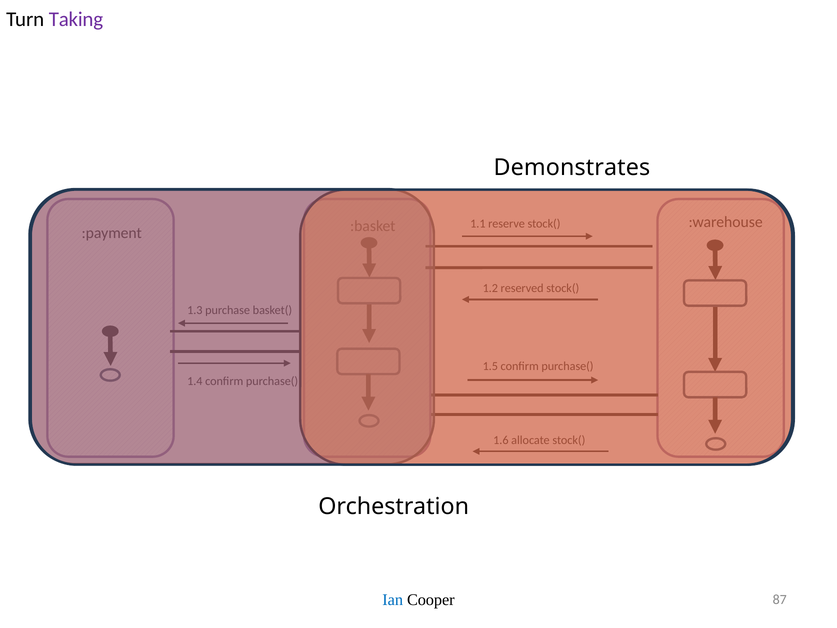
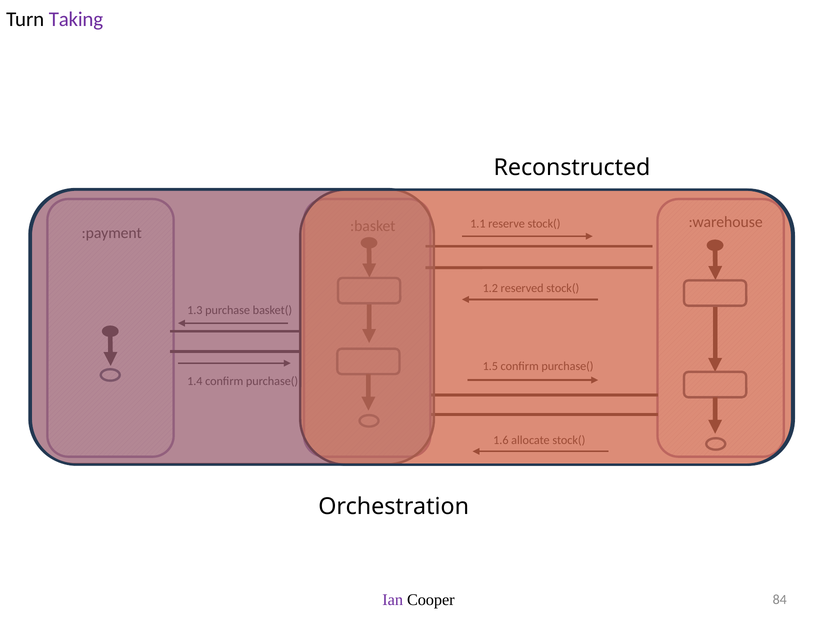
Demonstrates: Demonstrates -> Reconstructed (572, 167)
Ian colour: blue -> purple (393, 600)
87: 87 -> 84 (780, 599)
